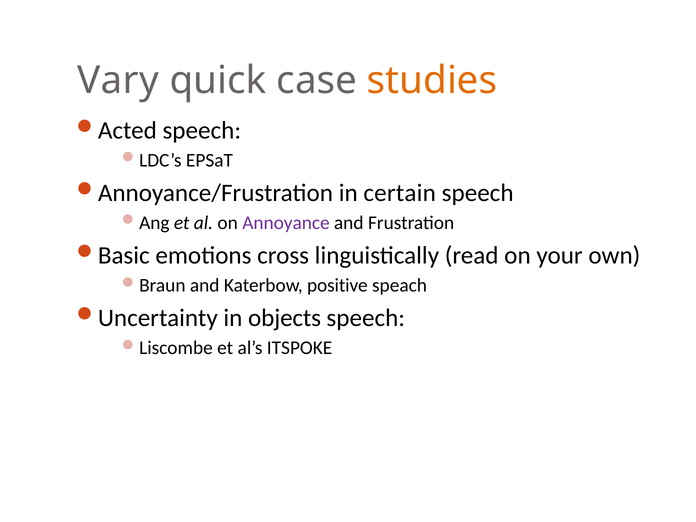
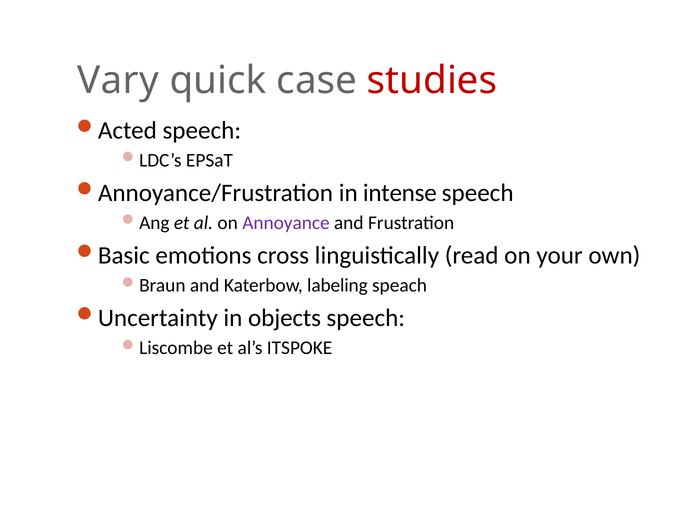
studies colour: orange -> red (432, 80)
certain: certain -> intense (400, 193)
positive: positive -> labeling (337, 285)
